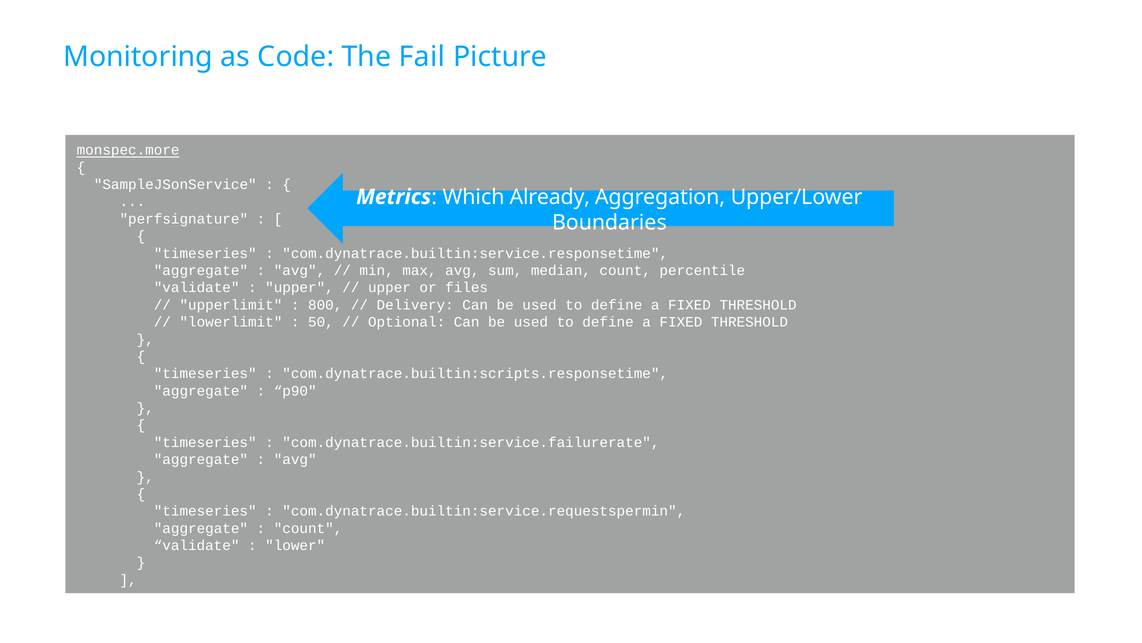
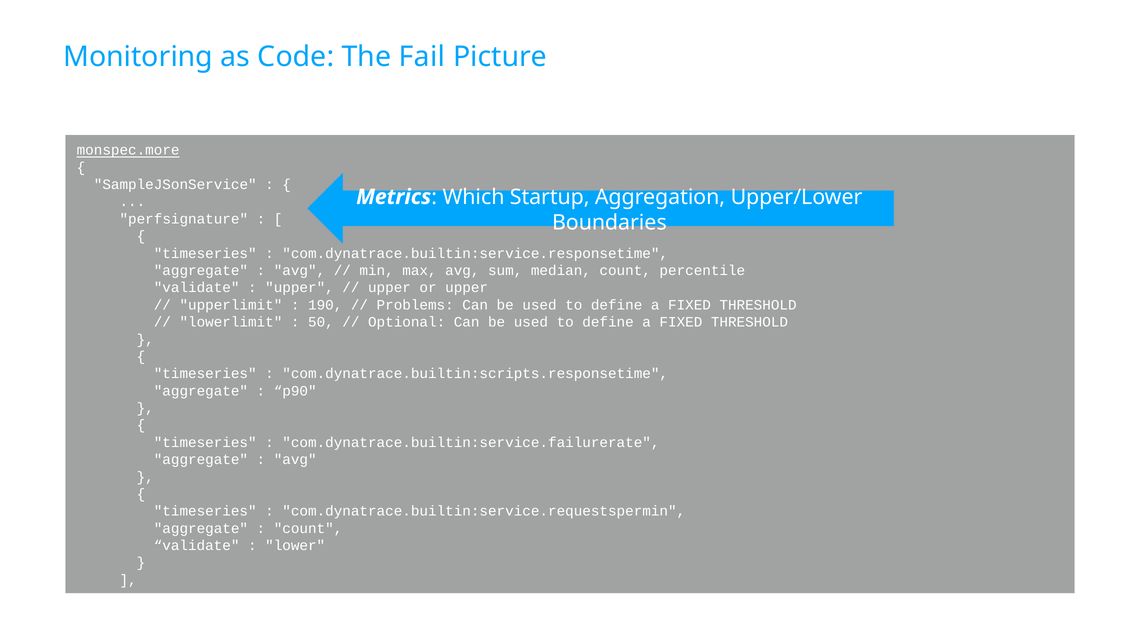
Already: Already -> Startup (550, 197)
or files: files -> upper (467, 287)
800: 800 -> 190 (325, 305)
Delivery: Delivery -> Problems (415, 305)
